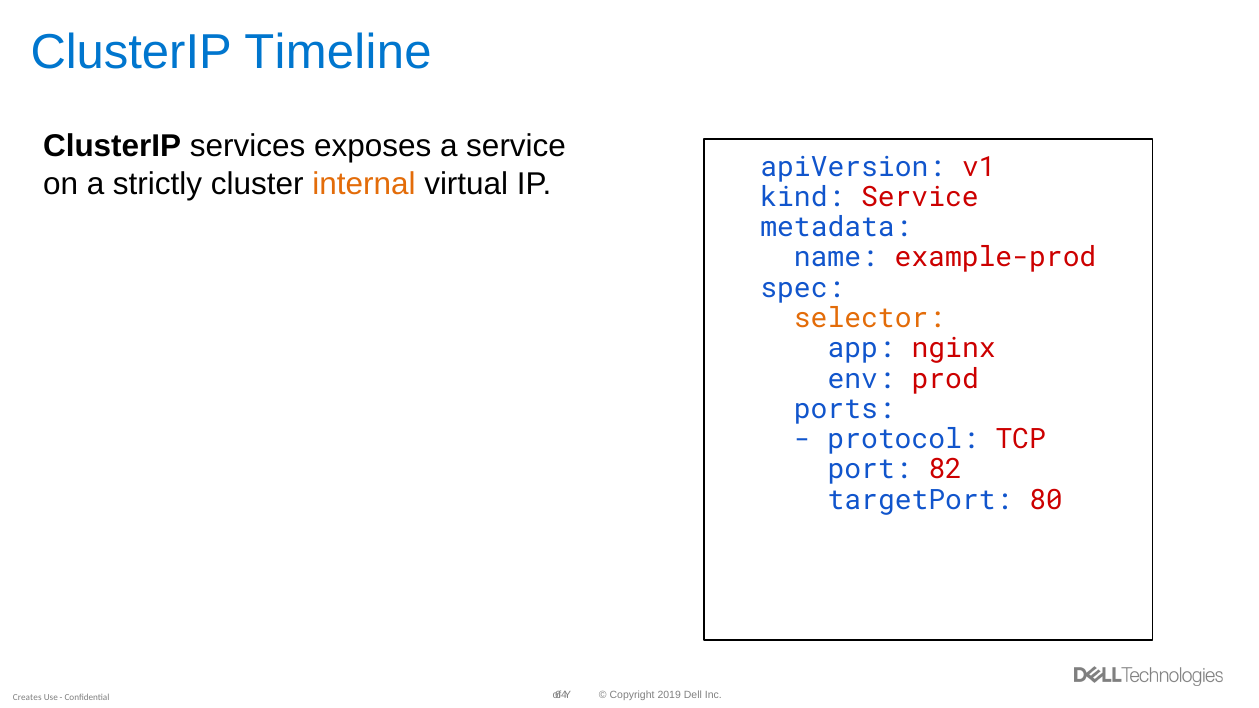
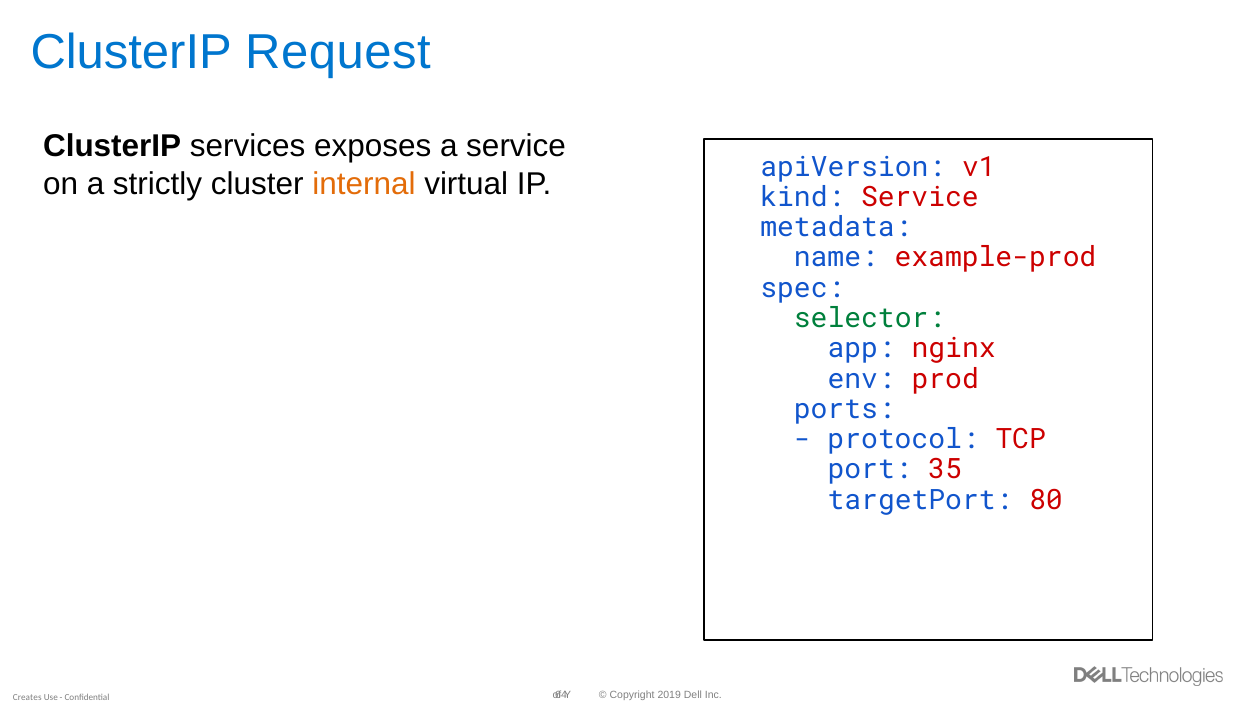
Timeline: Timeline -> Request (338, 53)
selector colour: orange -> green (870, 318)
82: 82 -> 35 (945, 470)
